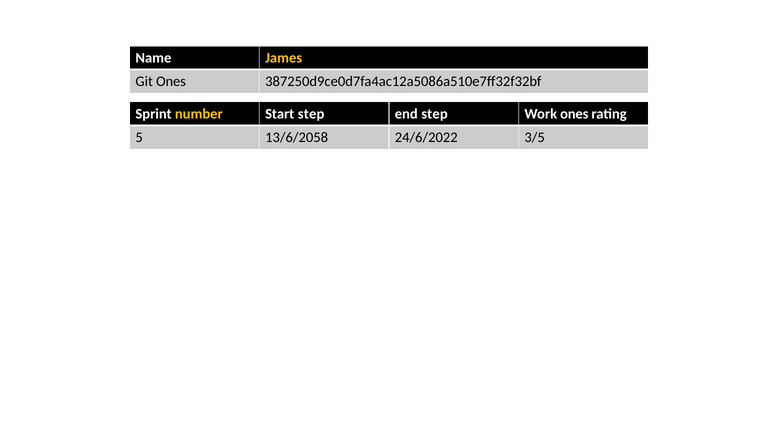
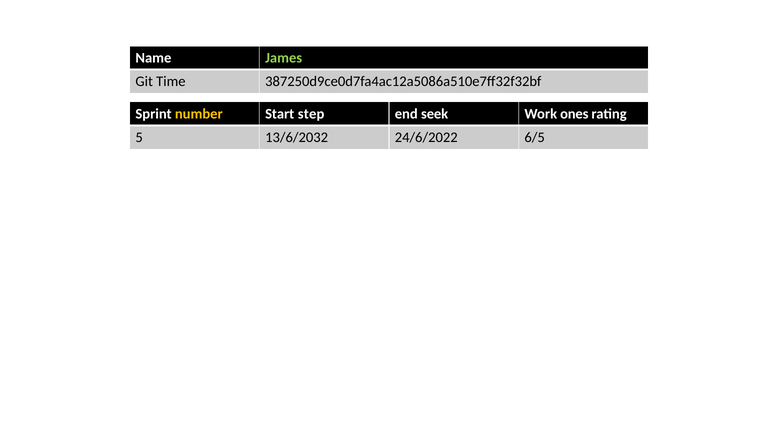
James colour: yellow -> light green (284, 58)
Git Ones: Ones -> Time (171, 82)
end step: step -> seek (435, 114)
13/6/2058: 13/6/2058 -> 13/6/2032 (297, 137)
3/5: 3/5 -> 6/5 (535, 137)
